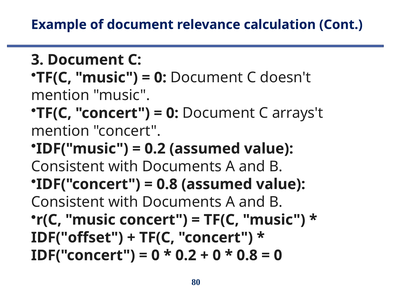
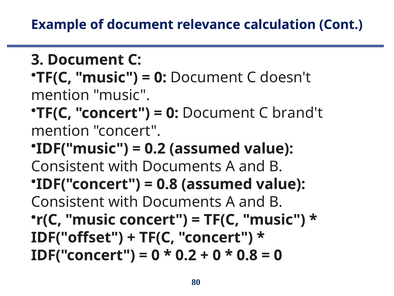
arrays't: arrays't -> brand't (298, 113)
